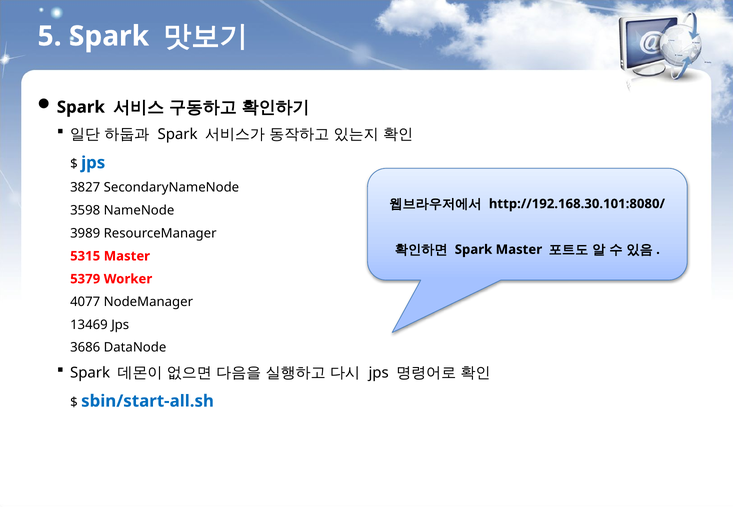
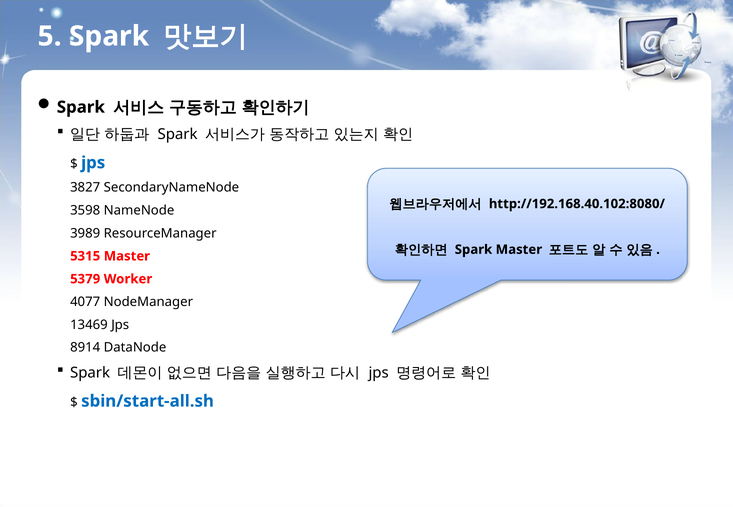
http://192.168.30.101:8080/: http://192.168.30.101:8080/ -> http://192.168.40.102:8080/ (577, 204)
3686: 3686 -> 8914 (85, 348)
